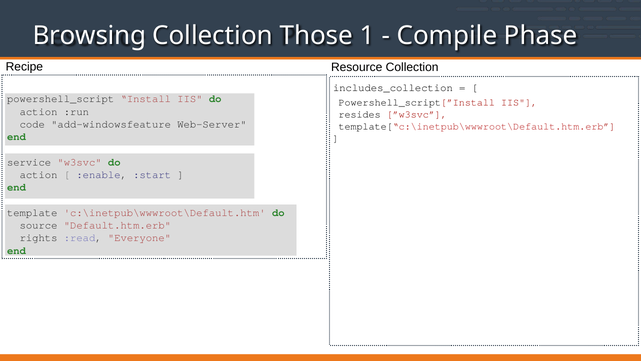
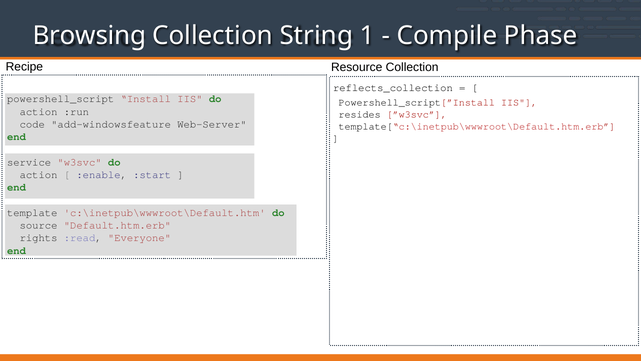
Those: Those -> String (316, 36)
includes_collection: includes_collection -> reflects_collection (393, 88)
